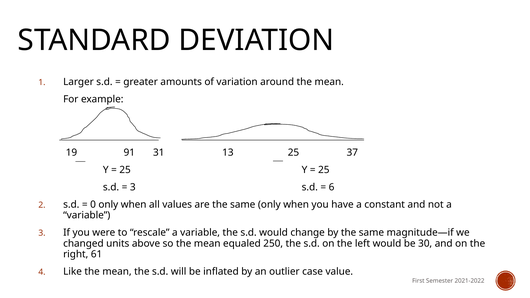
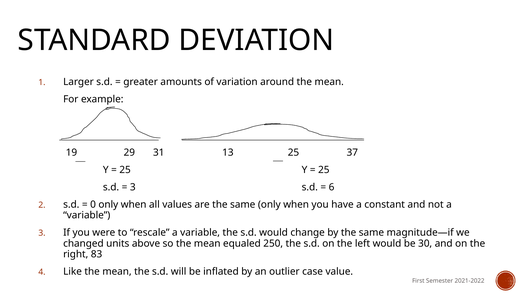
91: 91 -> 29 (129, 153)
61: 61 -> 83 (97, 254)
